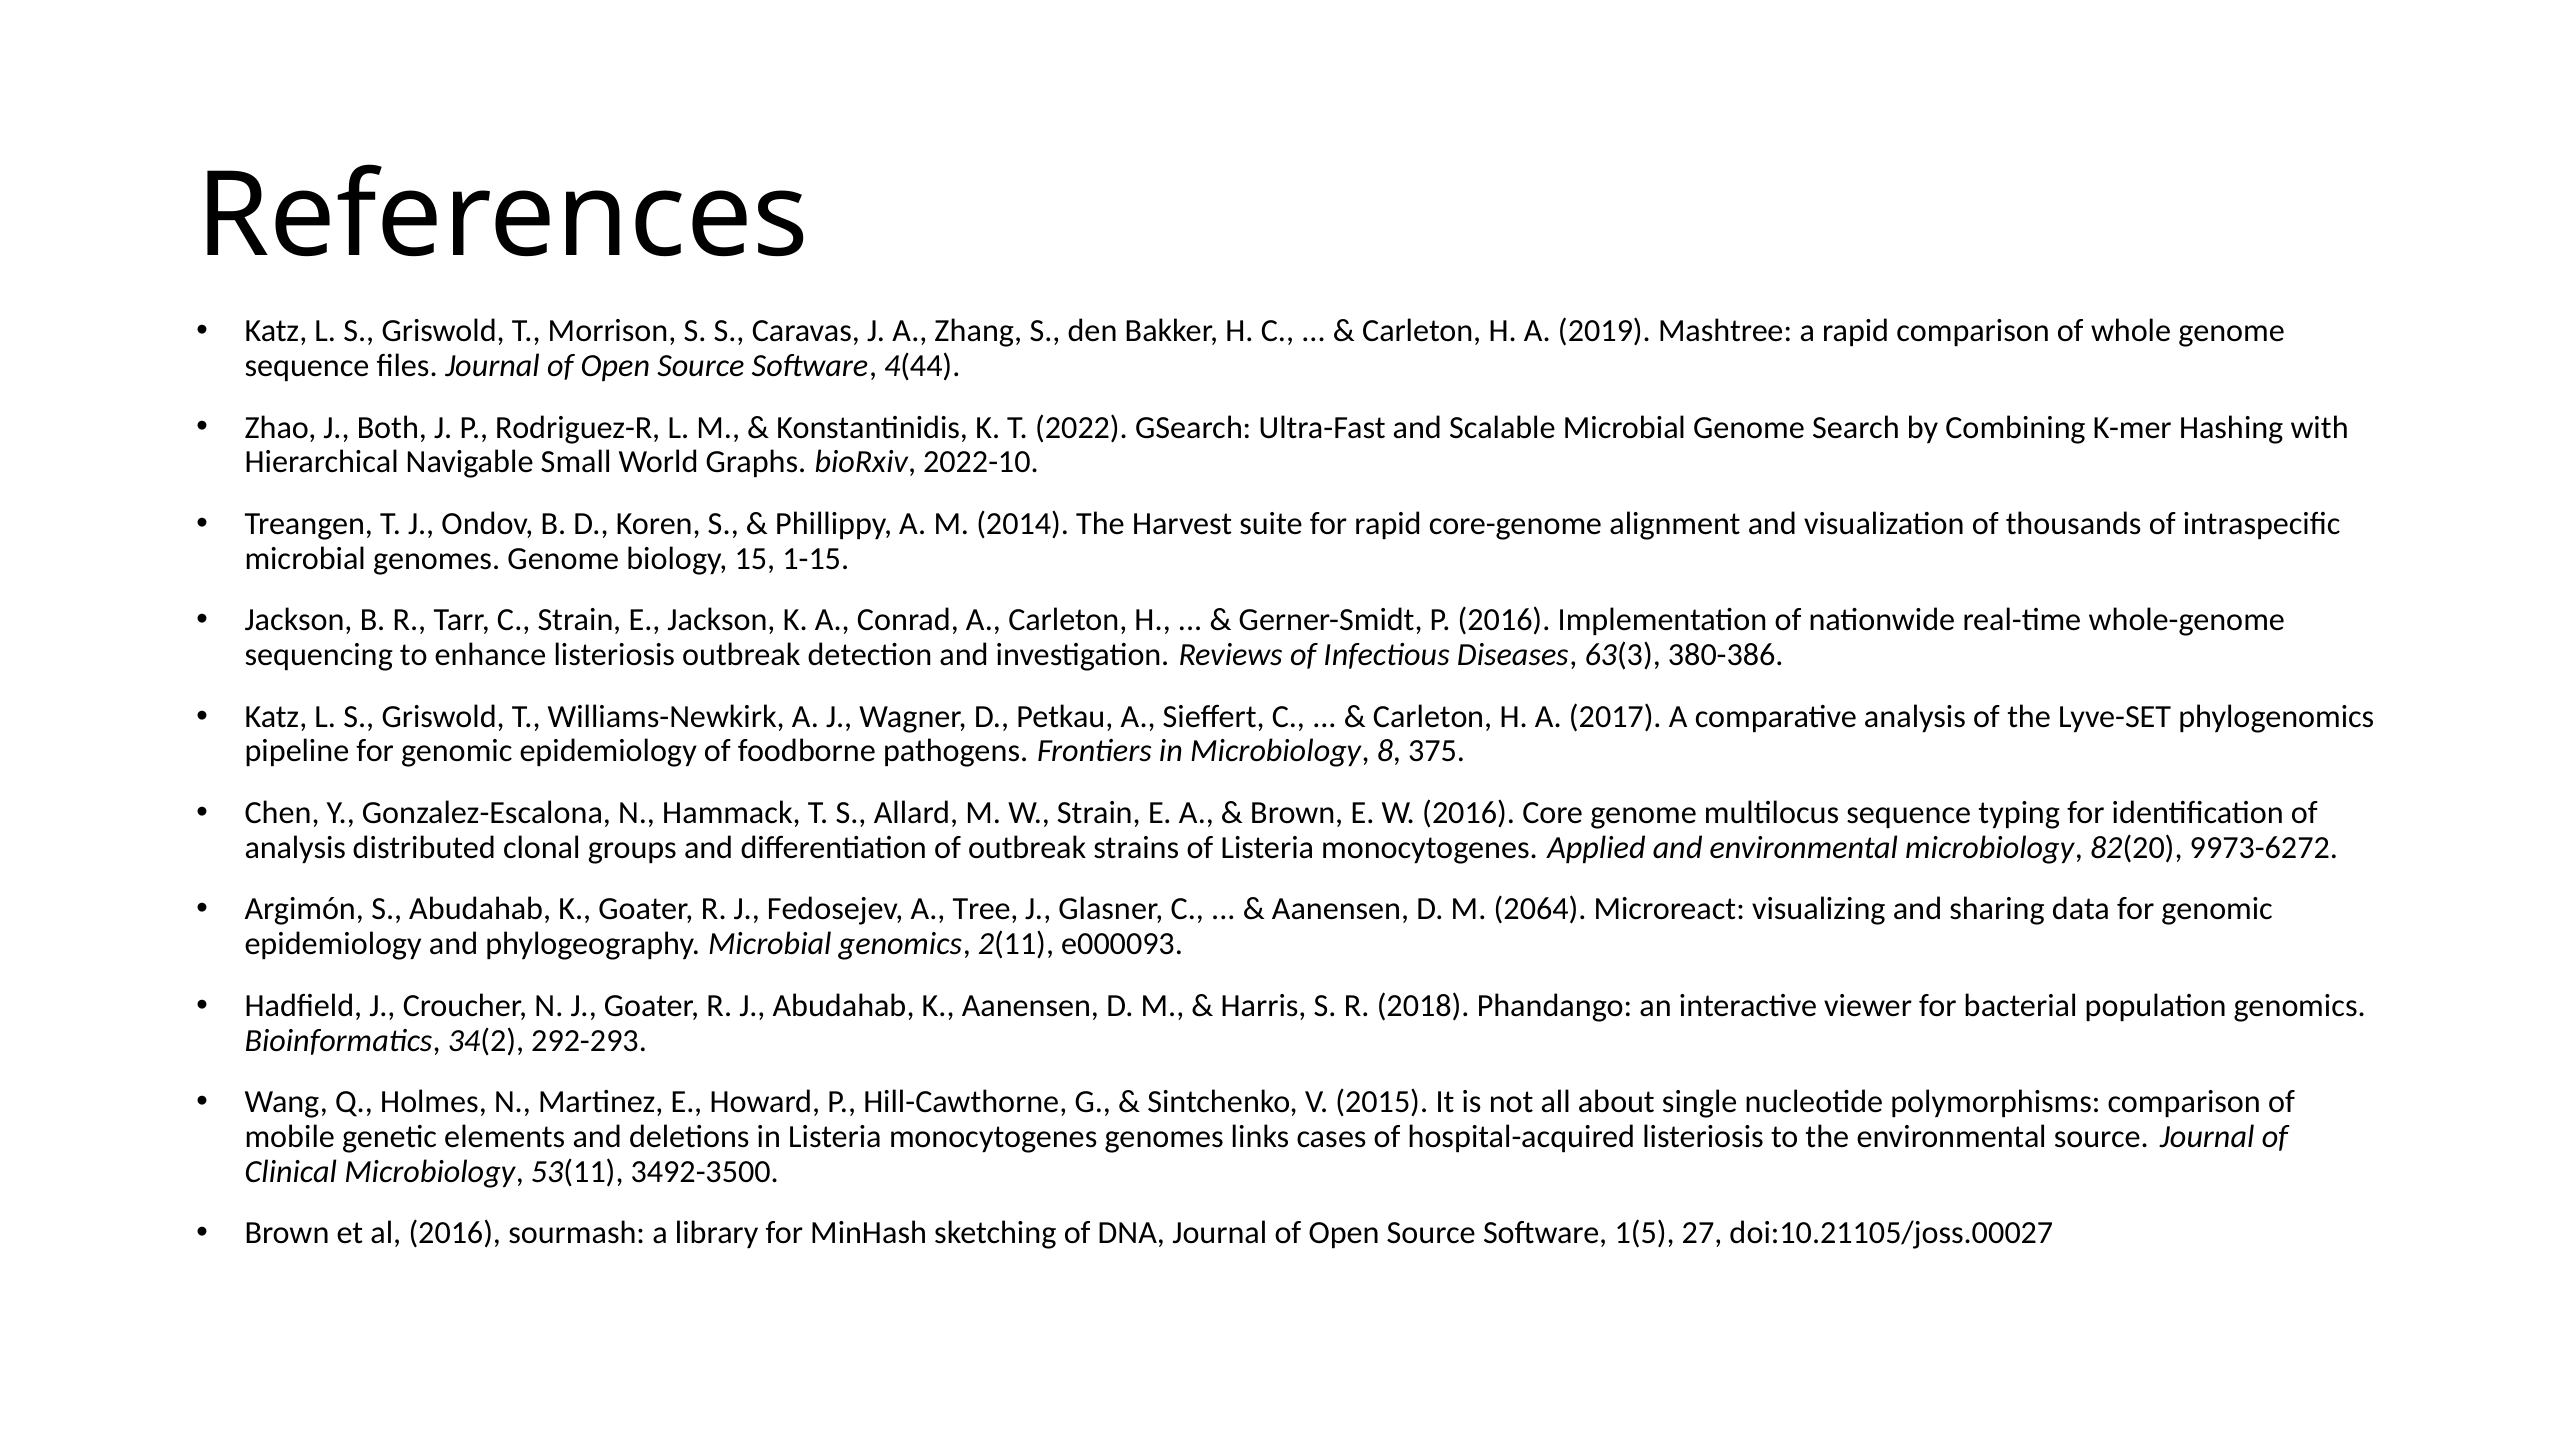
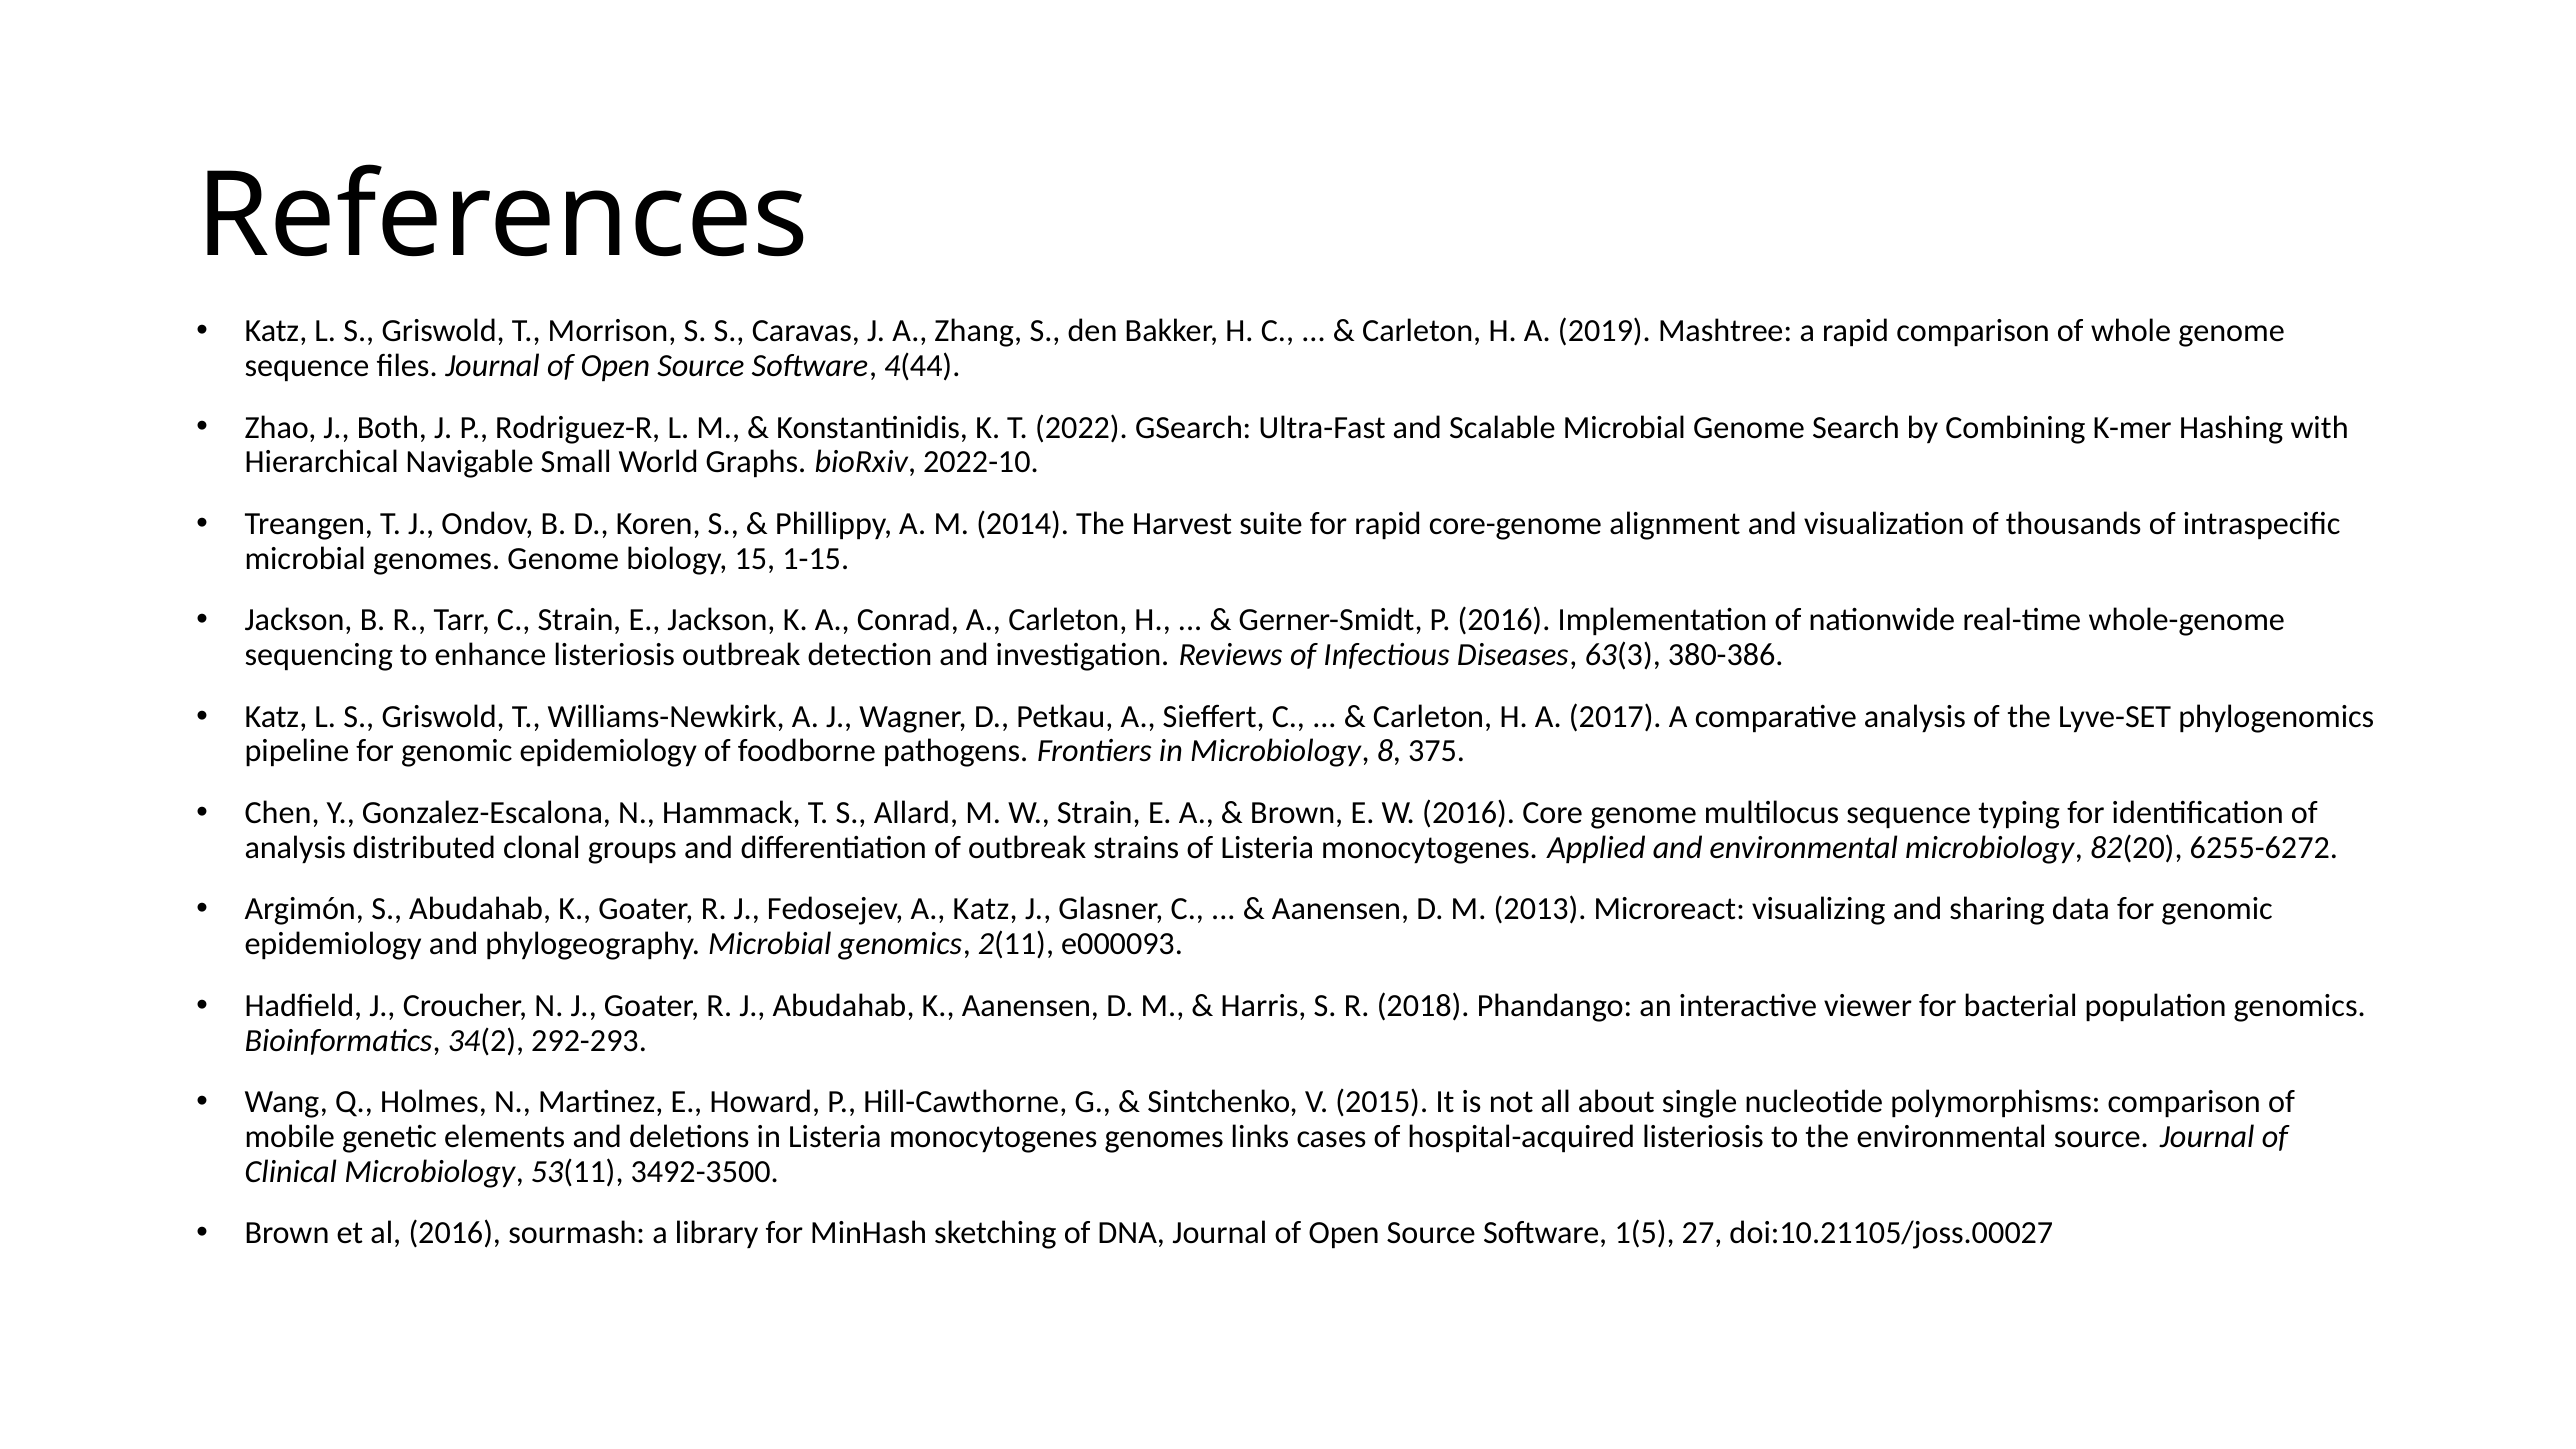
9973-6272: 9973-6272 -> 6255-6272 (2264, 848)
A Tree: Tree -> Katz (985, 909)
2064: 2064 -> 2013 (1540, 909)
